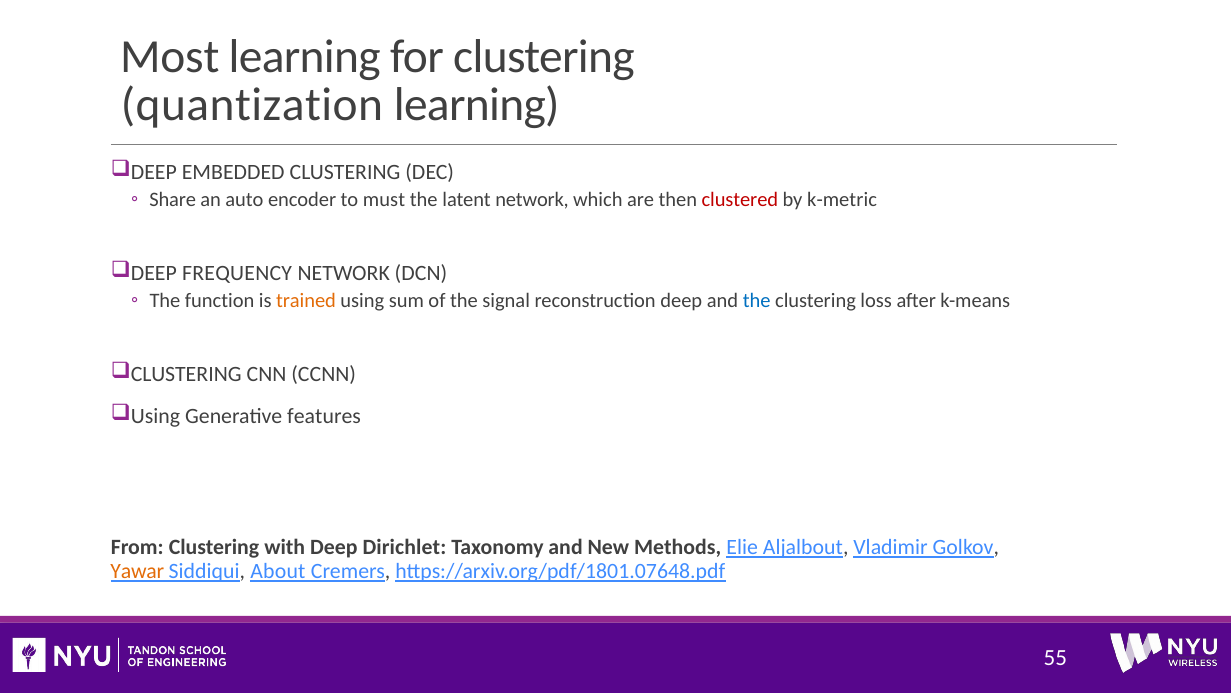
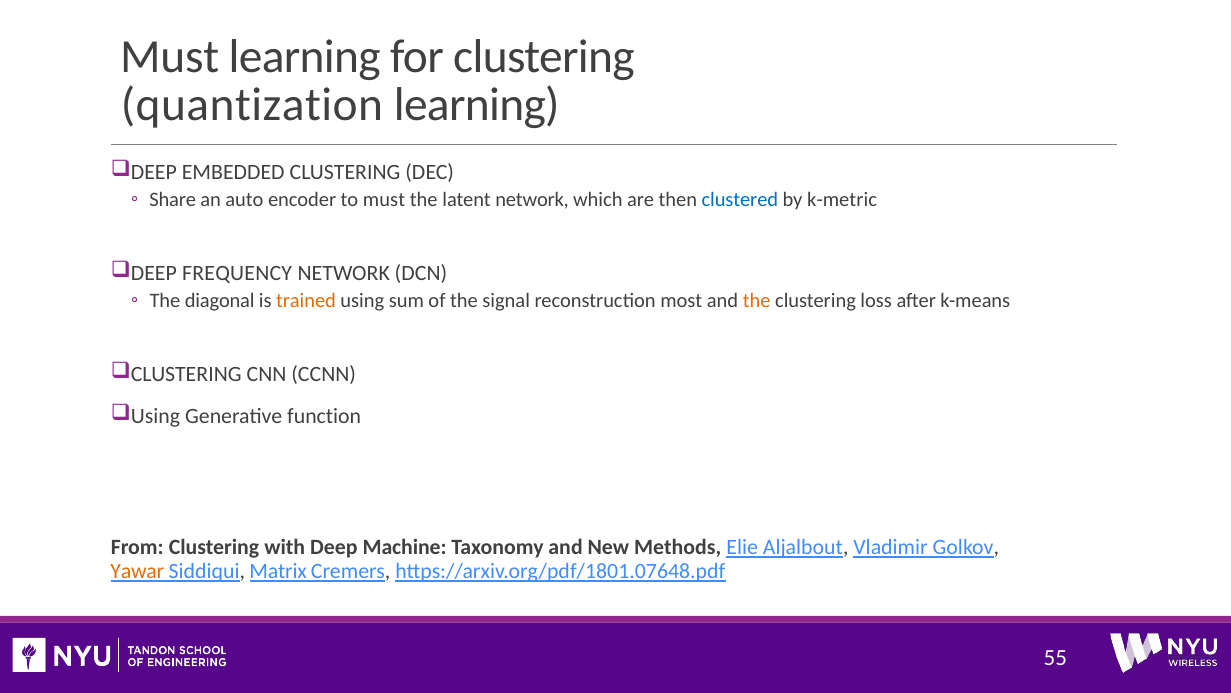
Most: Most -> Must (170, 57)
clustered colour: red -> blue (740, 200)
function: function -> diagonal (220, 301)
reconstruction deep: deep -> most (681, 301)
the colour: blue -> orange (757, 301)
features: features -> function (324, 416)
Dirichlet: Dirichlet -> Machine (405, 547)
About: About -> Matrix (278, 571)
